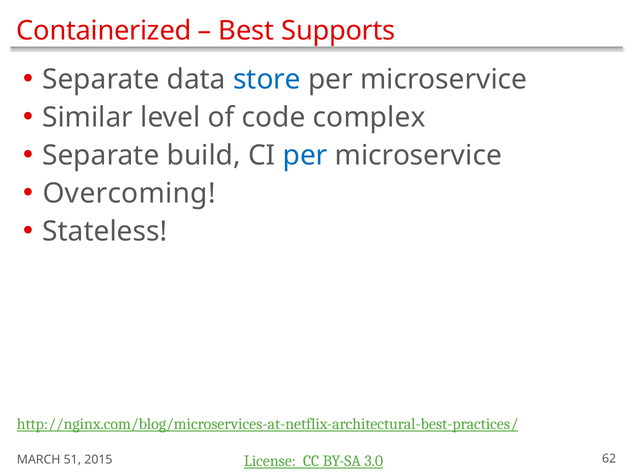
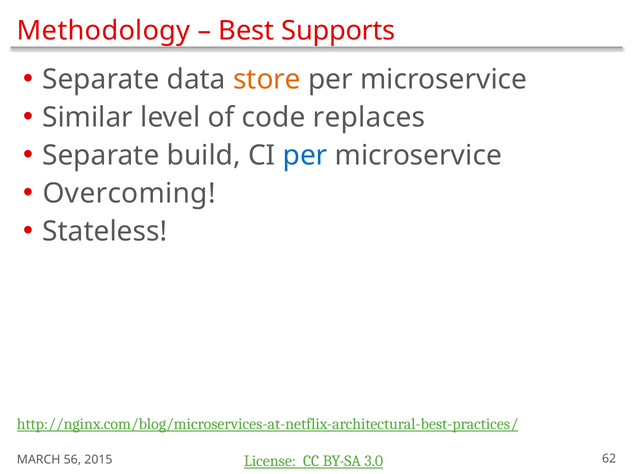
Containerized: Containerized -> Methodology (104, 31)
store colour: blue -> orange (267, 79)
complex: complex -> replaces (369, 118)
51: 51 -> 56 (72, 461)
